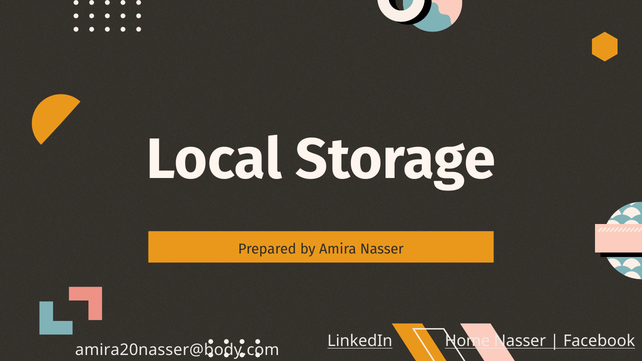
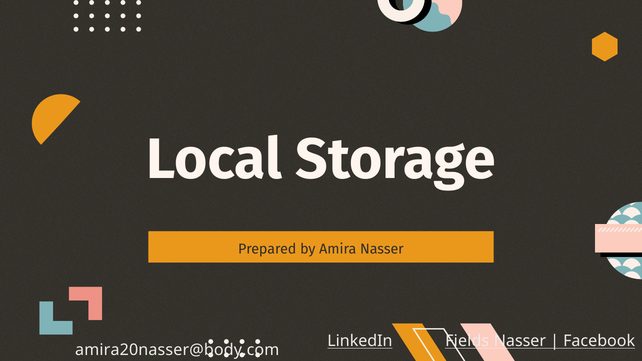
Home: Home -> Fields (467, 341)
